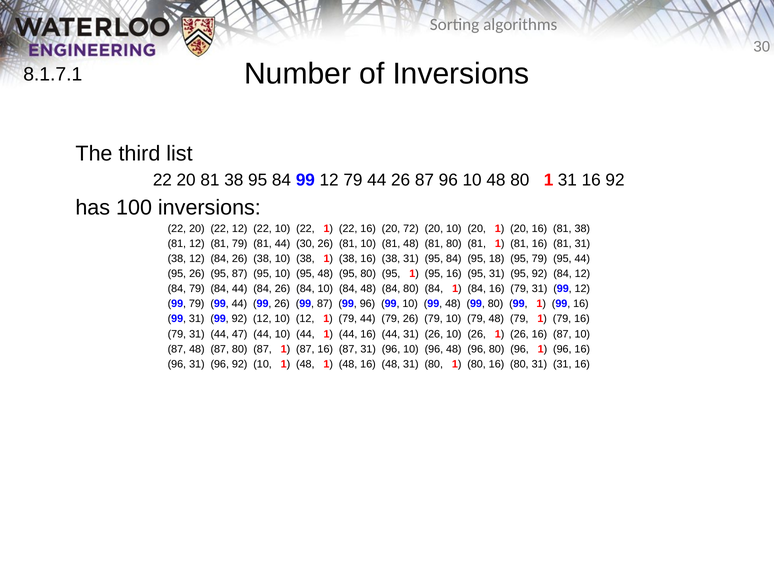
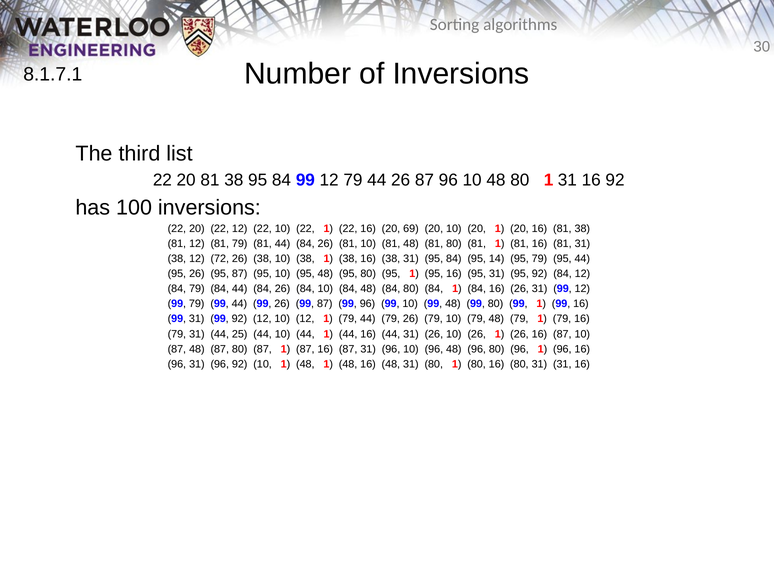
72: 72 -> 69 (411, 229)
81 44 30: 30 -> 84 (305, 244)
38 12 84: 84 -> 72 (220, 259)
18: 18 -> 14 (497, 259)
84 16 79: 79 -> 26 (520, 289)
47: 47 -> 25 (240, 334)
